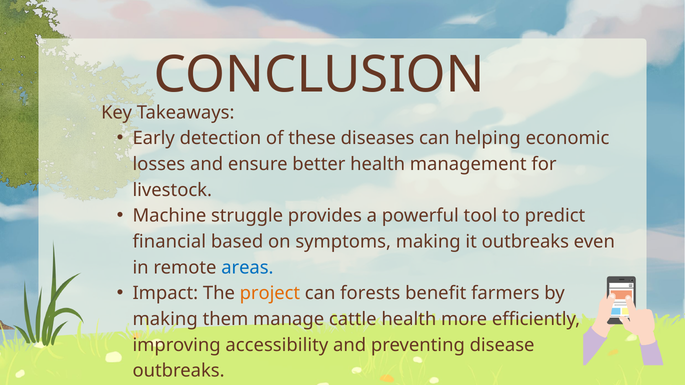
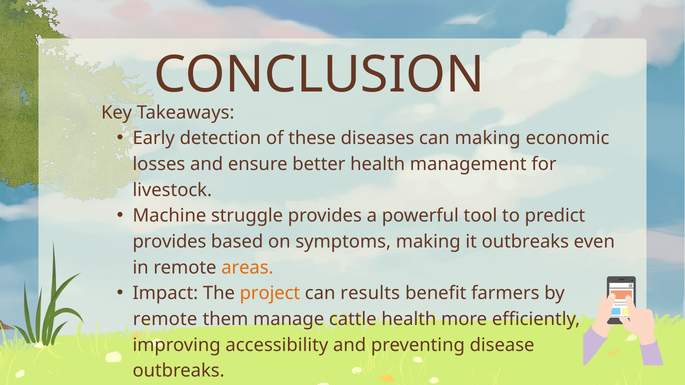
can helping: helping -> making (488, 138)
financial: financial -> provides (169, 242)
areas colour: blue -> orange (247, 268)
forests: forests -> results (370, 294)
making: making -> remote (165, 319)
